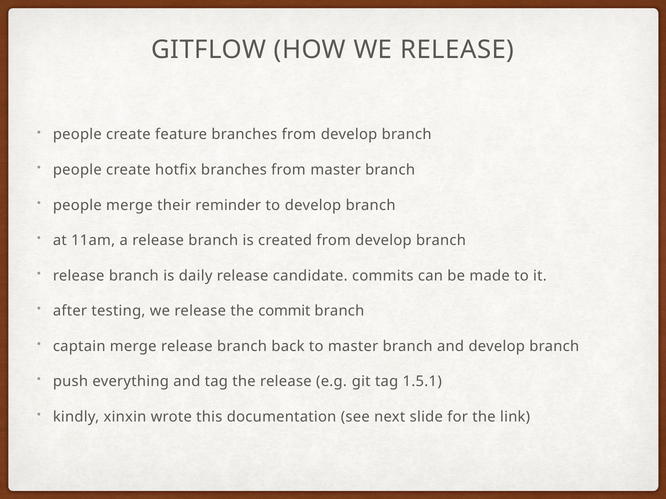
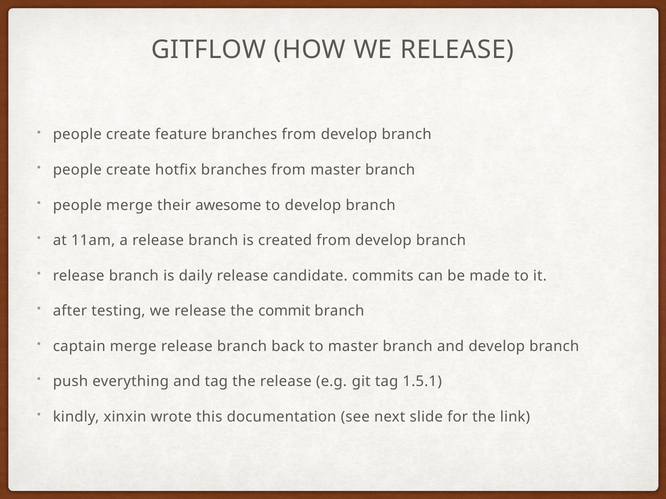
reminder: reminder -> awesome (228, 205)
